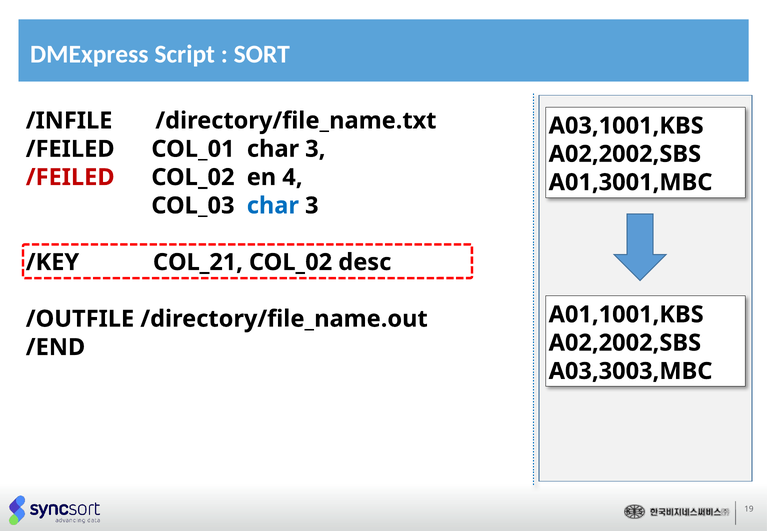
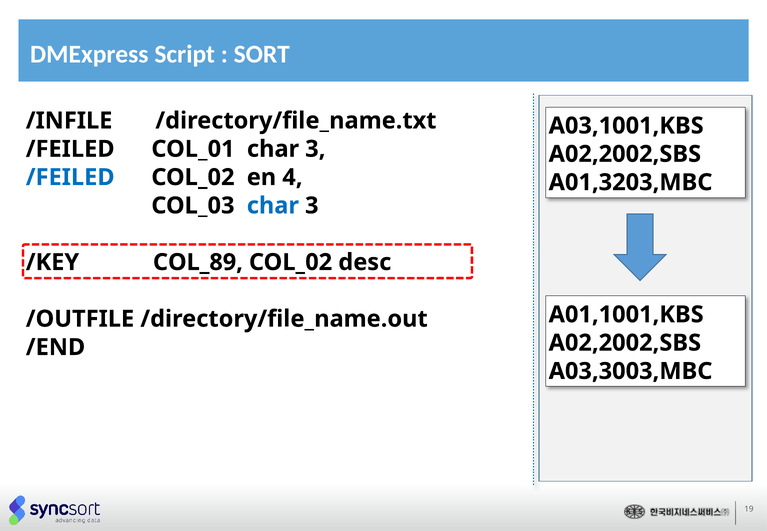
/FEILED colour: red -> blue (70, 177)
A01,3001,MBC: A01,3001,MBC -> A01,3203,MBC (631, 182)
COL_21: COL_21 -> COL_89 (198, 262)
